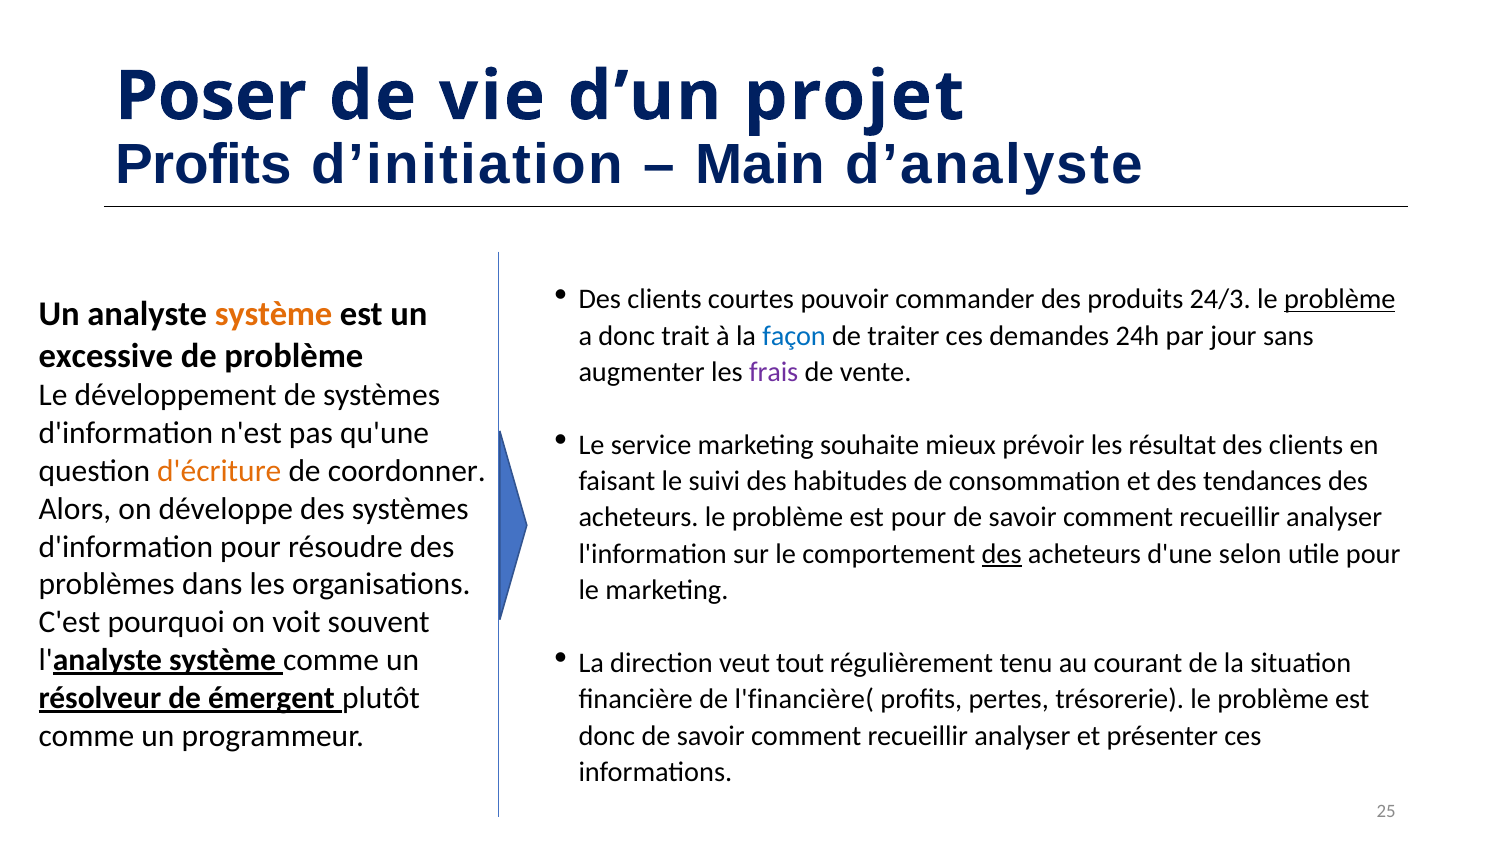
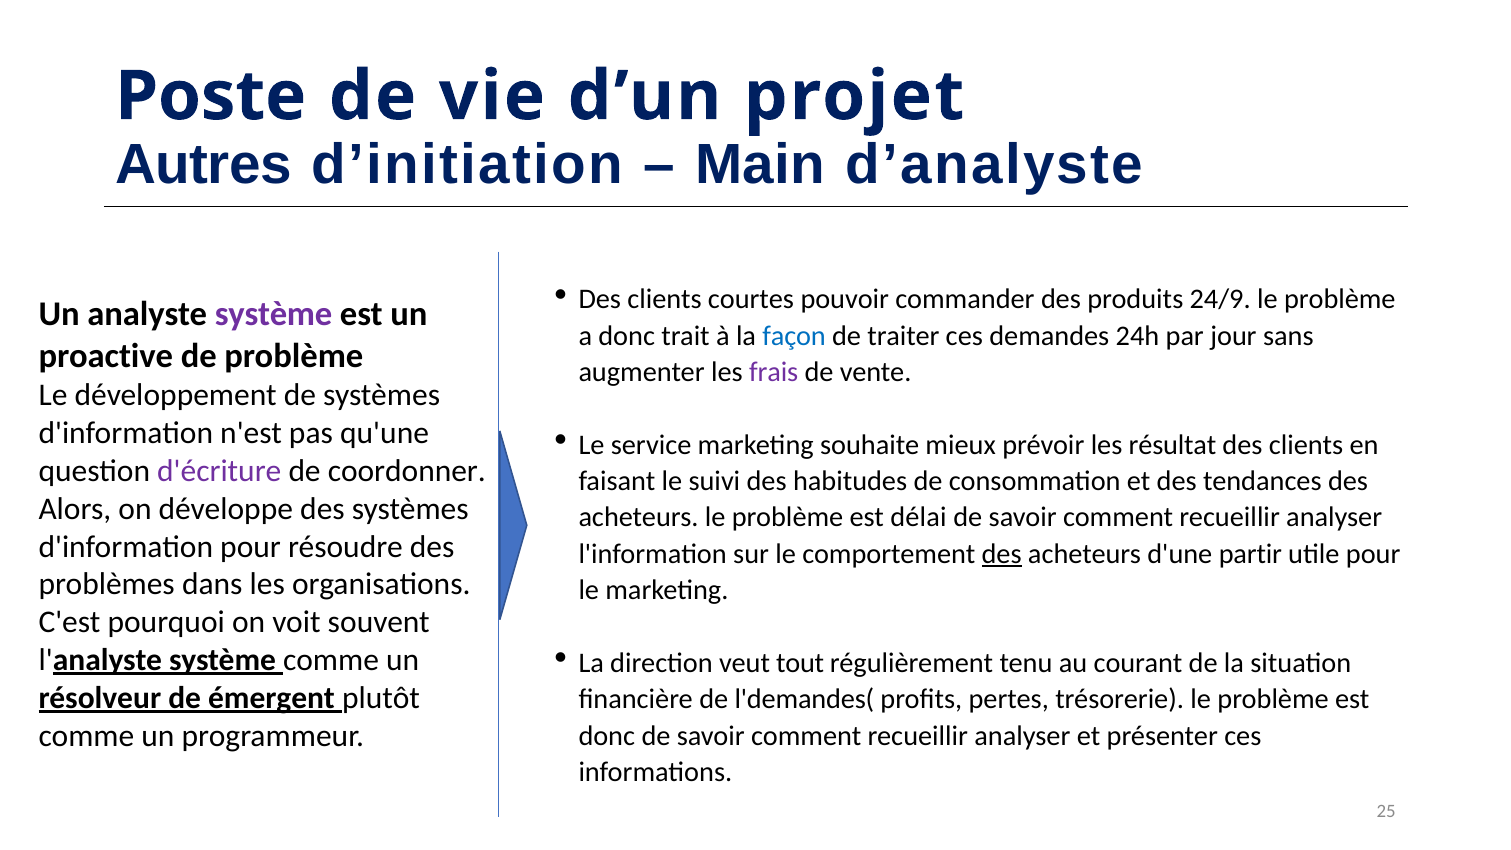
Poser: Poser -> Poste (211, 96)
Profits: Profits -> Autres (204, 164)
24/3: 24/3 -> 24/9 (1220, 299)
problème underline: present -> none (1340, 299)
système colour: orange -> purple (274, 314)
excessive: excessive -> proactive (106, 356)
d'écriture colour: orange -> purple (219, 471)
est pour: pour -> délai (918, 517)
selon: selon -> partir (1250, 554)
l'financière(: l'financière( -> l'demandes( (804, 699)
